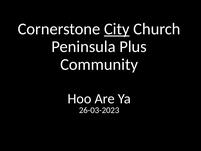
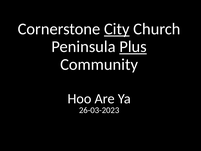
Plus underline: none -> present (133, 47)
